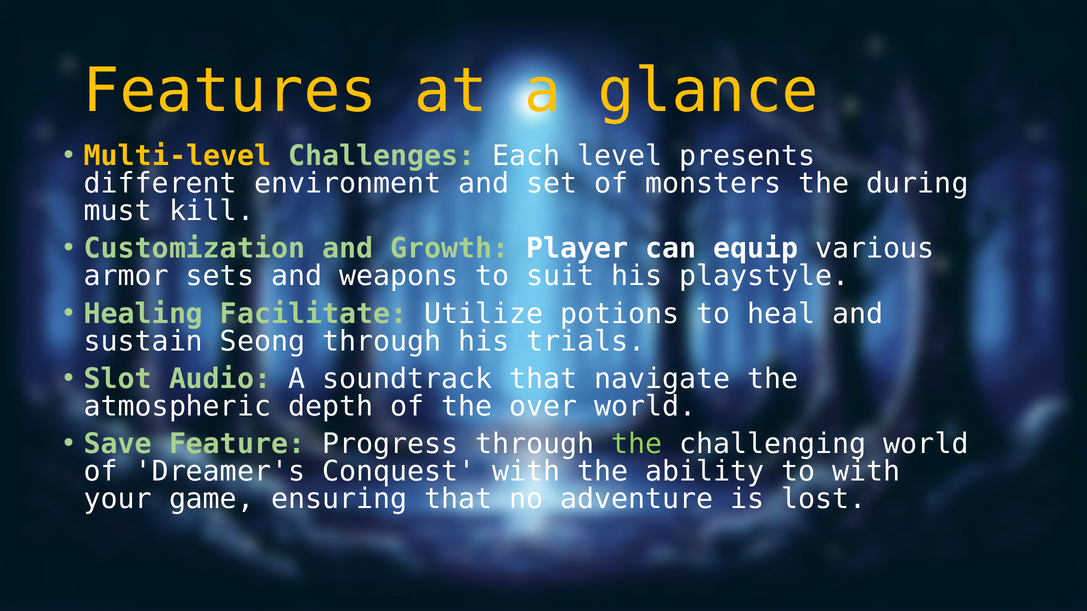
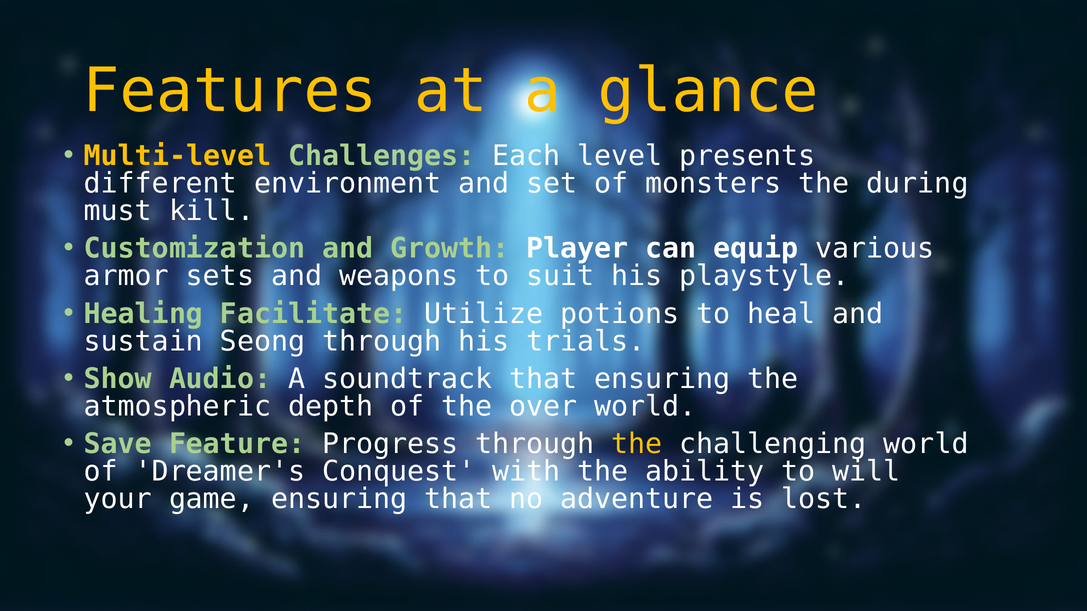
Slot: Slot -> Show (118, 379)
that navigate: navigate -> ensuring (662, 379)
the colour: light green -> yellow (637, 444)
to with: with -> will (866, 472)
